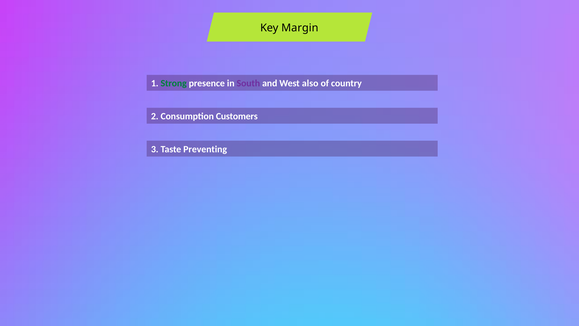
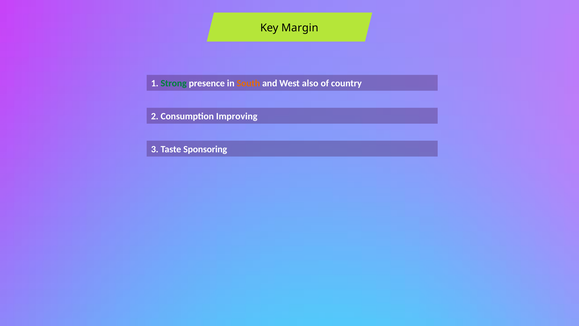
South colour: purple -> orange (248, 83)
Customers: Customers -> Improving (237, 116)
Preventing: Preventing -> Sponsoring (205, 149)
